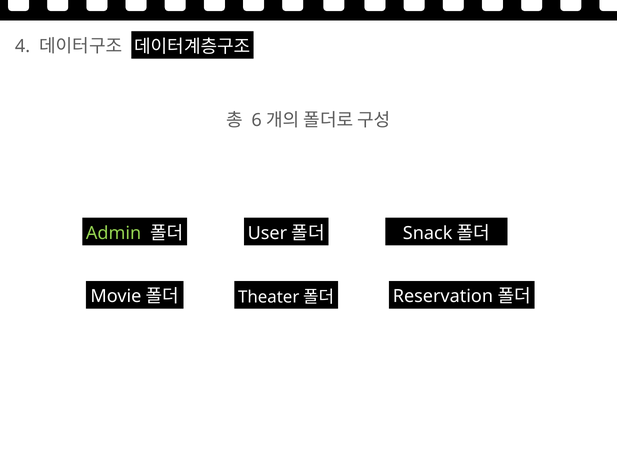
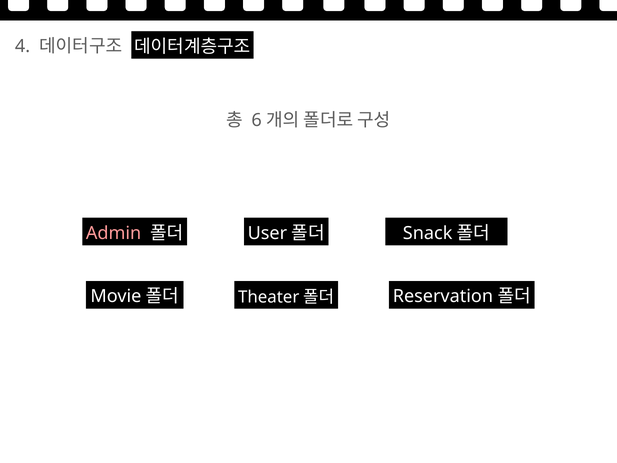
Admin colour: light green -> pink (114, 233)
